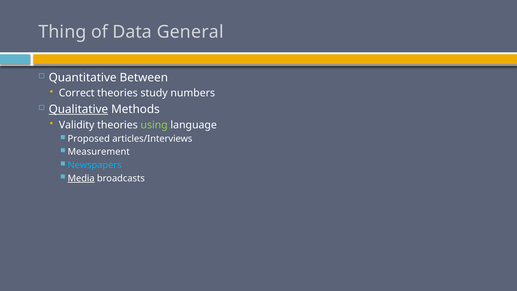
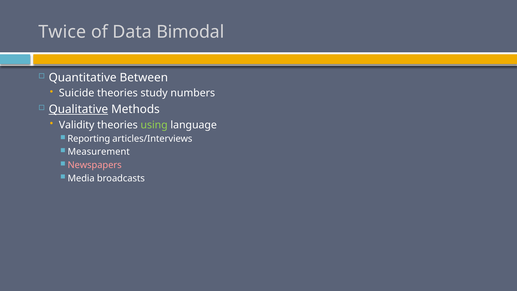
Thing: Thing -> Twice (62, 32)
General: General -> Bimodal (190, 32)
Correct: Correct -> Suicide (77, 93)
Proposed: Proposed -> Reporting (89, 139)
Newspapers colour: light blue -> pink (95, 165)
Media underline: present -> none (81, 178)
